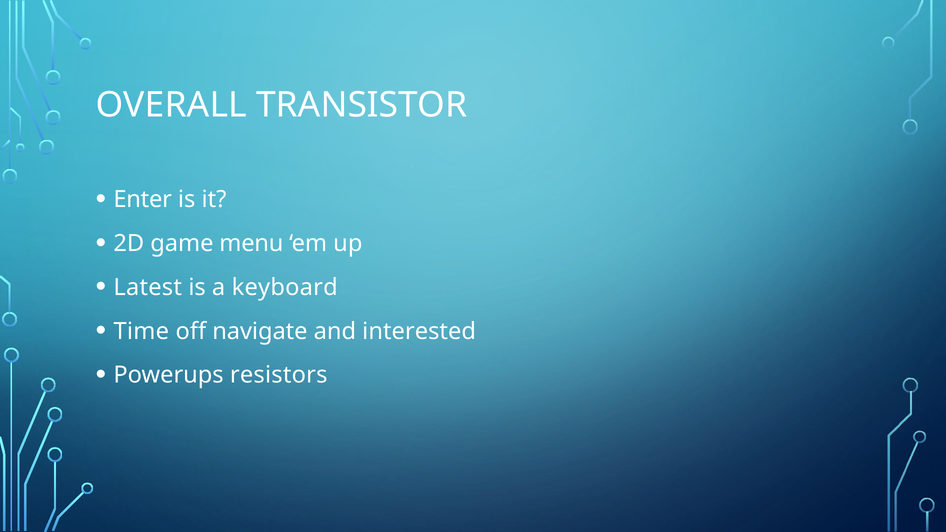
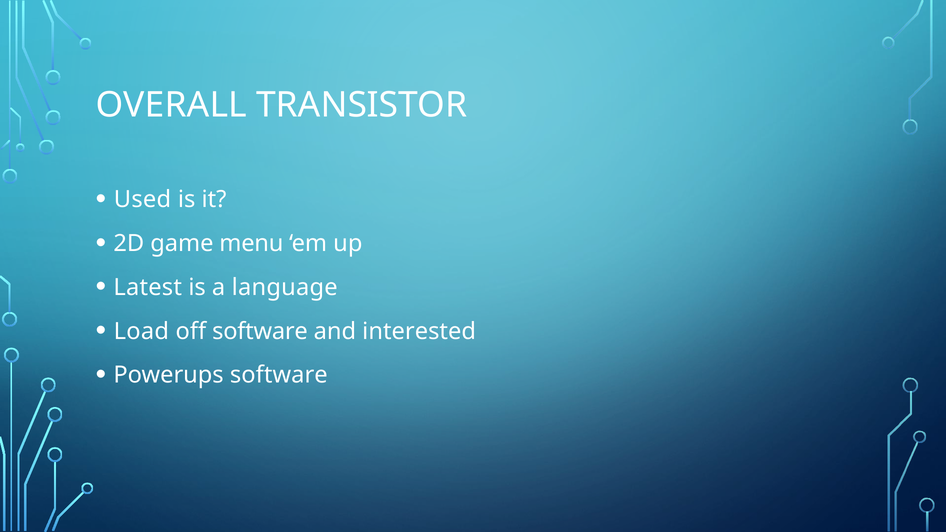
Enter: Enter -> Used (142, 200)
keyboard: keyboard -> language (285, 287)
Time: Time -> Load (141, 331)
off navigate: navigate -> software (260, 331)
Powerups resistors: resistors -> software (279, 375)
